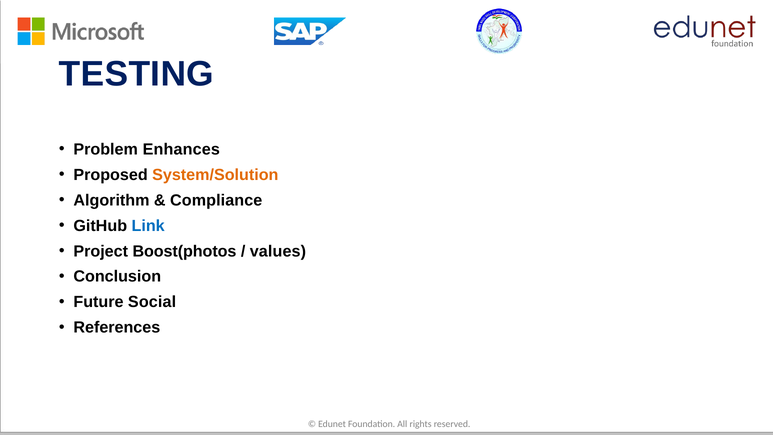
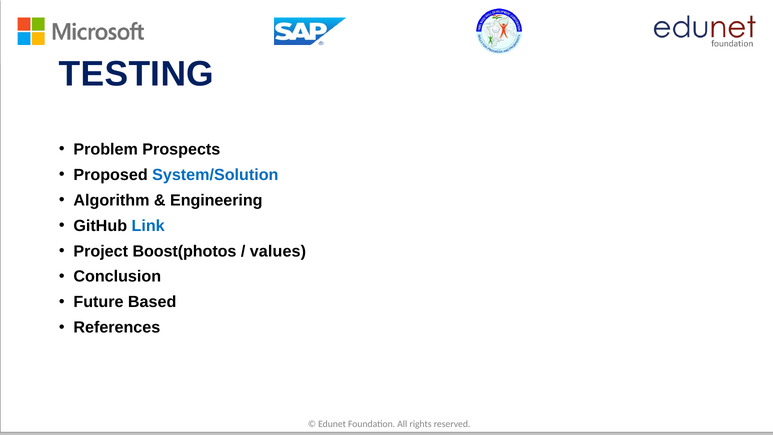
Enhances: Enhances -> Prospects (181, 149)
System/Solution colour: orange -> blue (215, 175)
Compliance: Compliance -> Engineering (216, 200)
Social: Social -> Based (152, 302)
